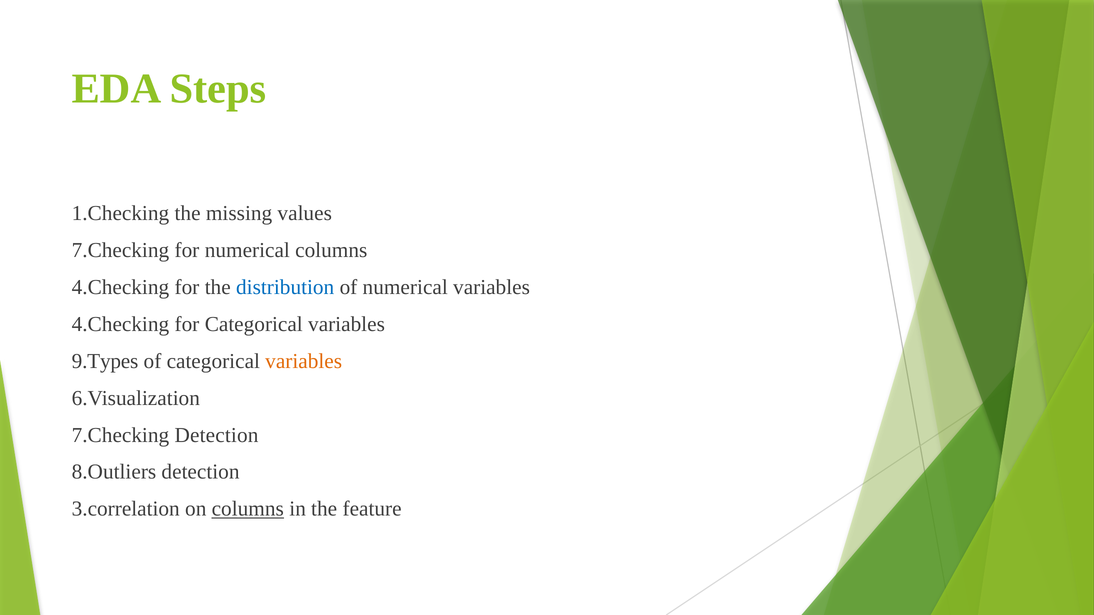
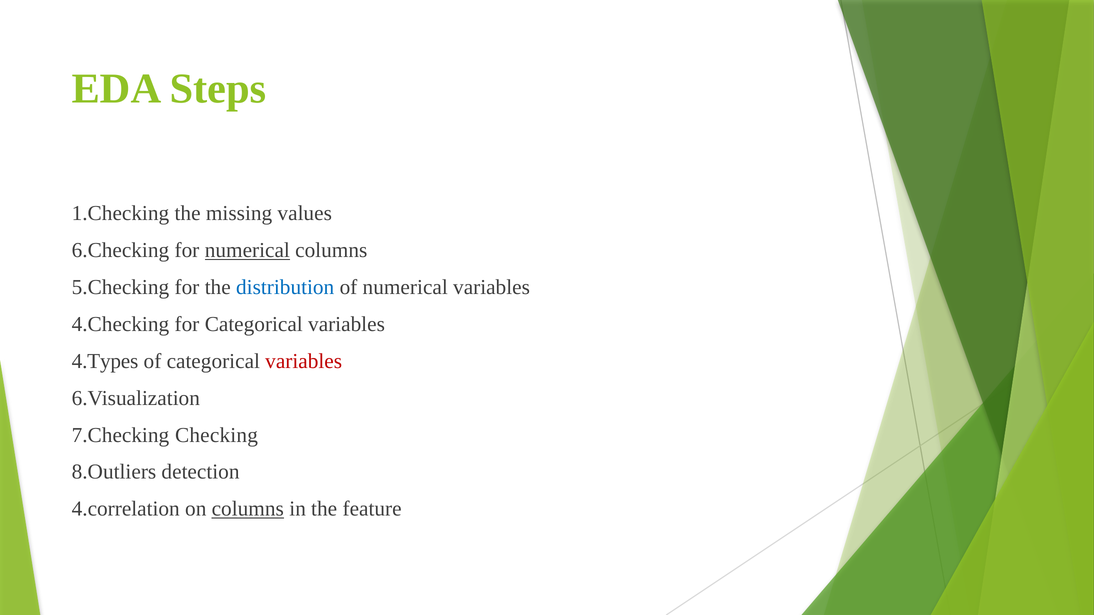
7.Checking: 7.Checking -> 6.Checking (120, 251)
numerical underline: none -> present (247, 251)
4.Checking: 4.Checking -> 5.Checking (120, 287)
9.Types: 9.Types -> 4.Types (105, 361)
variables colour: orange -> red (304, 361)
7.Checking Detection: Detection -> Checking (216, 435)
3.correlation: 3.correlation -> 4.correlation (126, 509)
